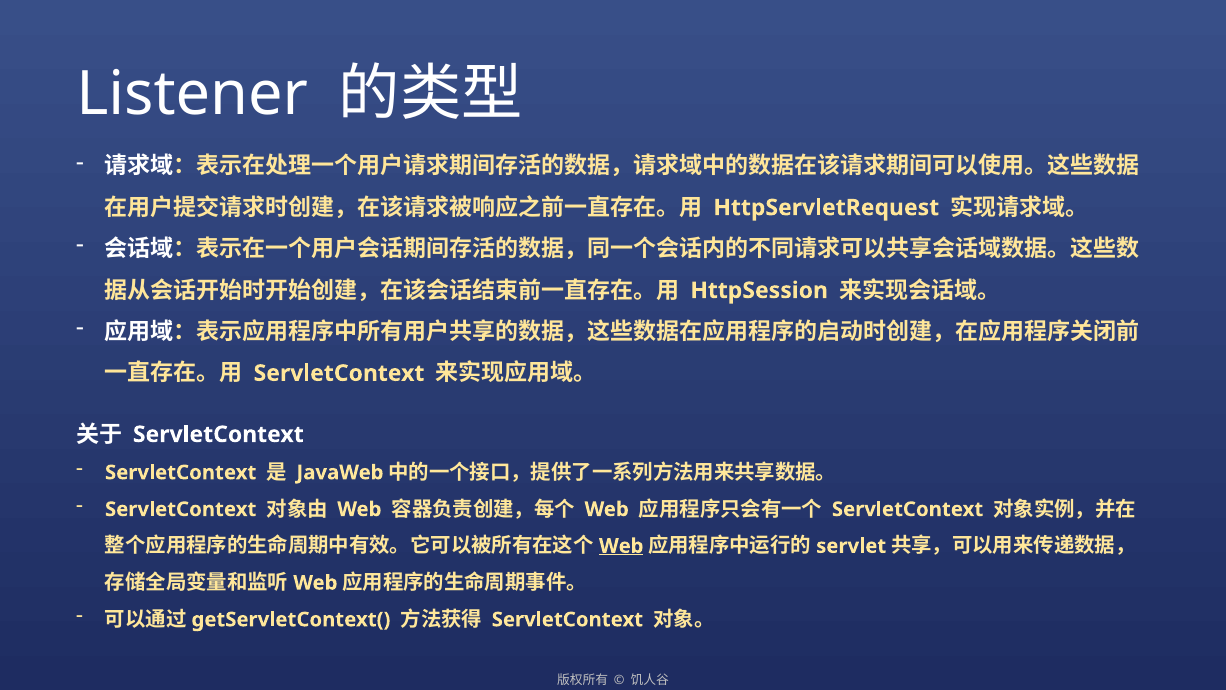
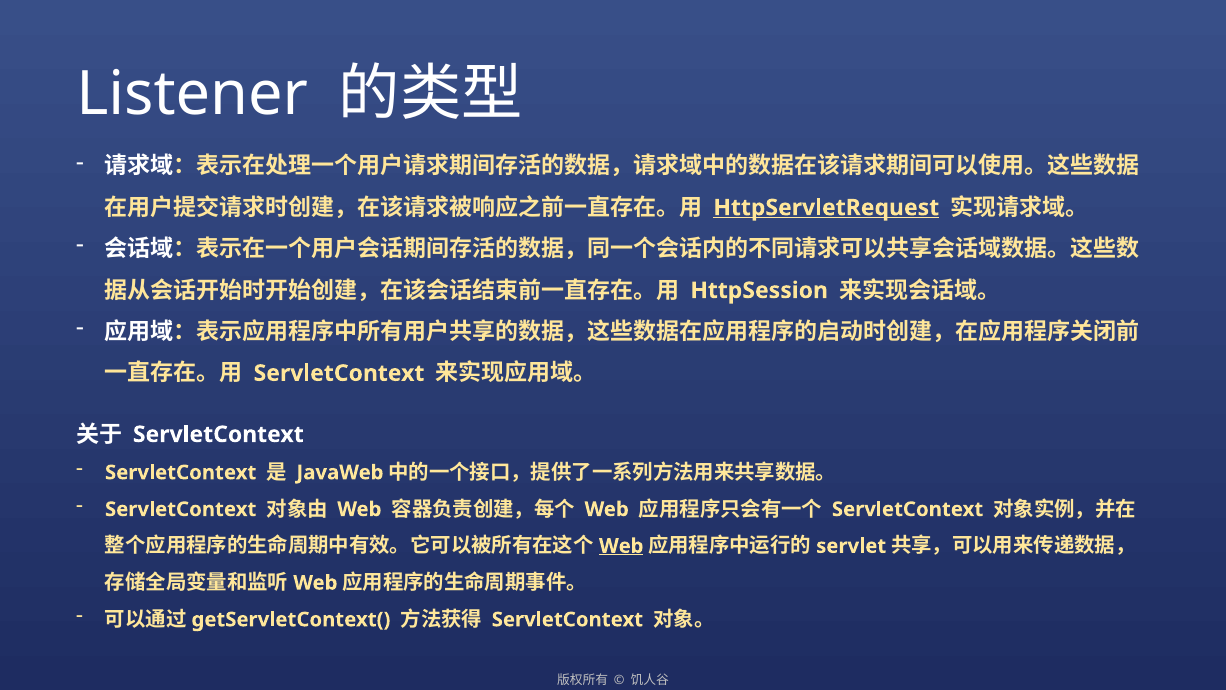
HttpServletRequest underline: none -> present (826, 208)
